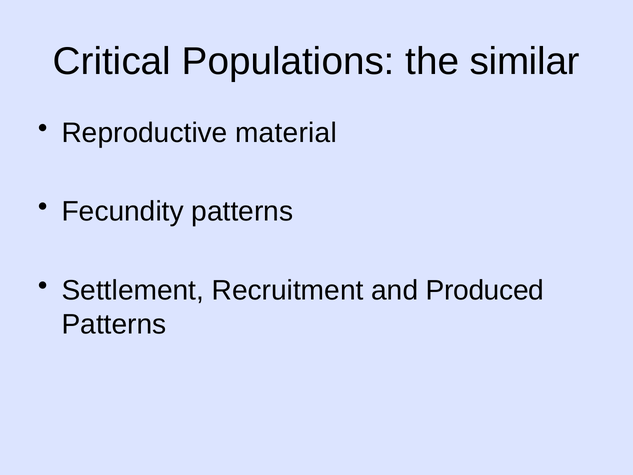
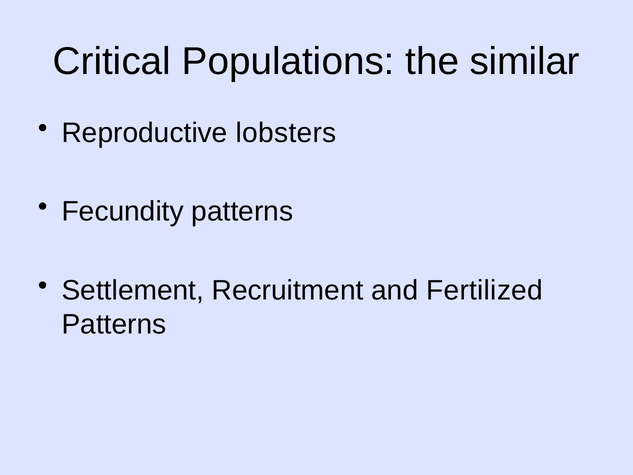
material: material -> lobsters (286, 133)
Produced: Produced -> Fertilized (485, 290)
